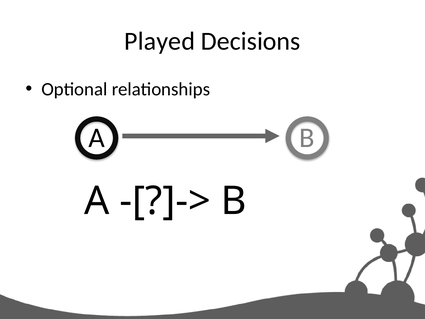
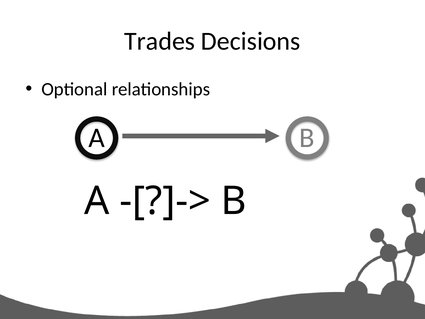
Played: Played -> Trades (160, 41)
